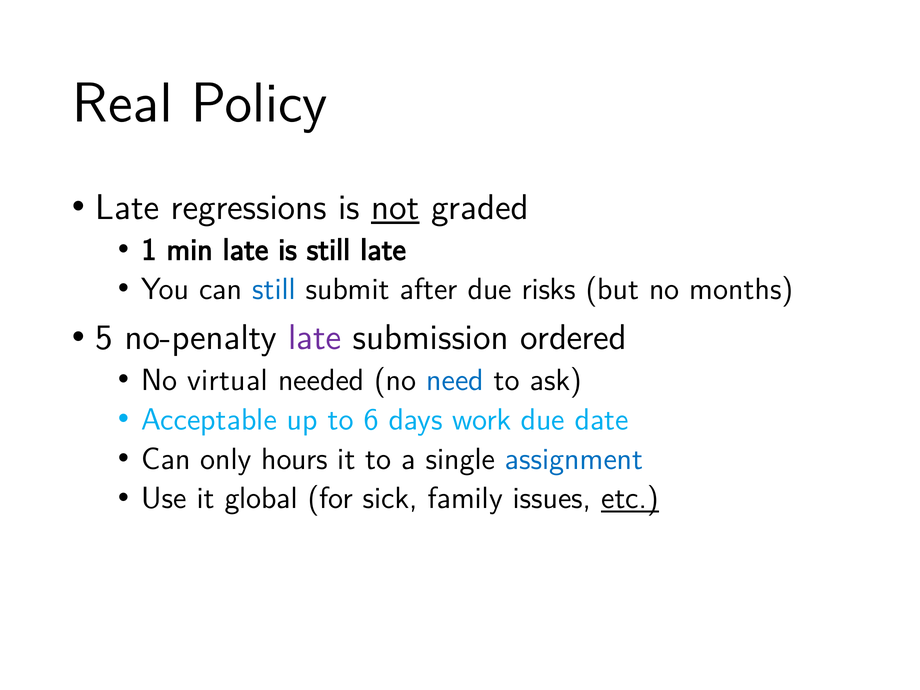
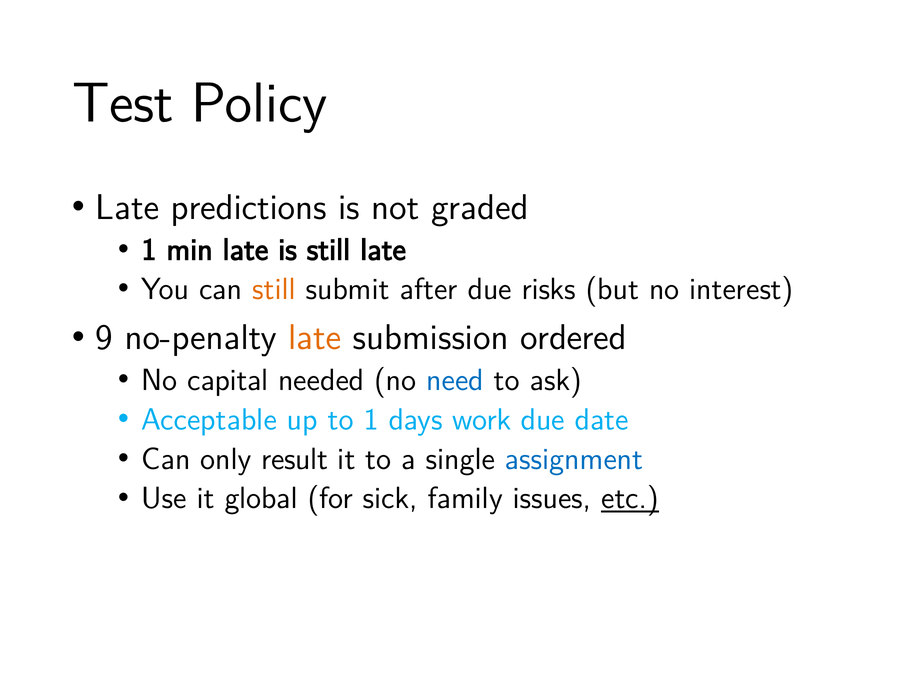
Real: Real -> Test (123, 103)
regressions: regressions -> predictions (249, 207)
not underline: present -> none (395, 207)
still colour: blue -> orange (274, 289)
months: months -> interest (741, 289)
5: 5 -> 9 (104, 338)
late colour: purple -> orange (315, 338)
virtual: virtual -> capital (228, 380)
to 6: 6 -> 1 (371, 419)
hours: hours -> result (295, 459)
